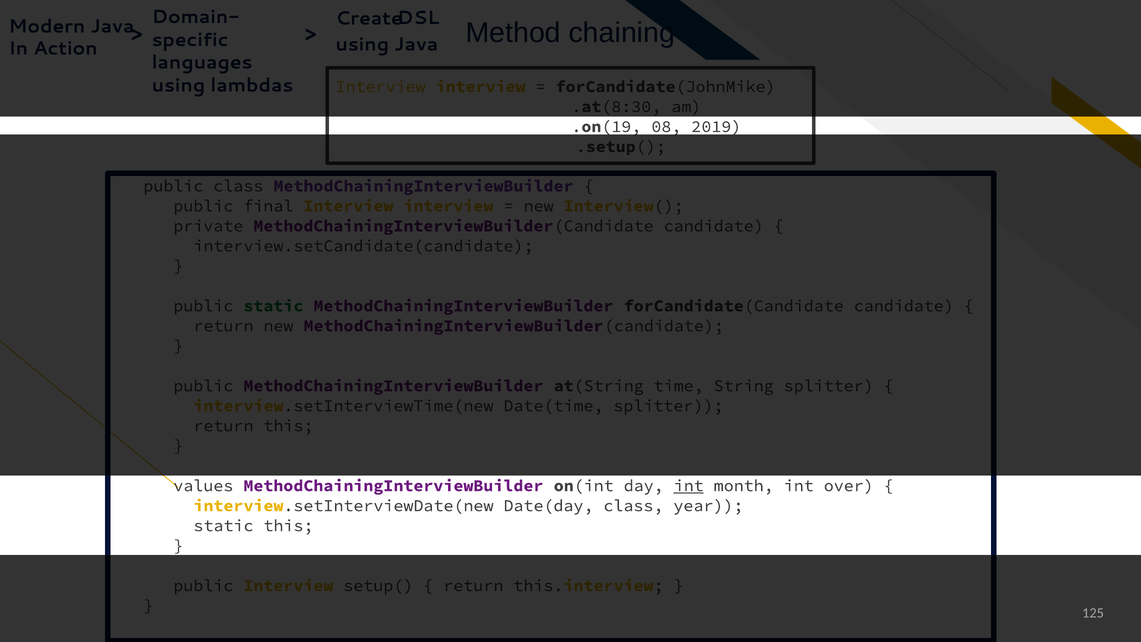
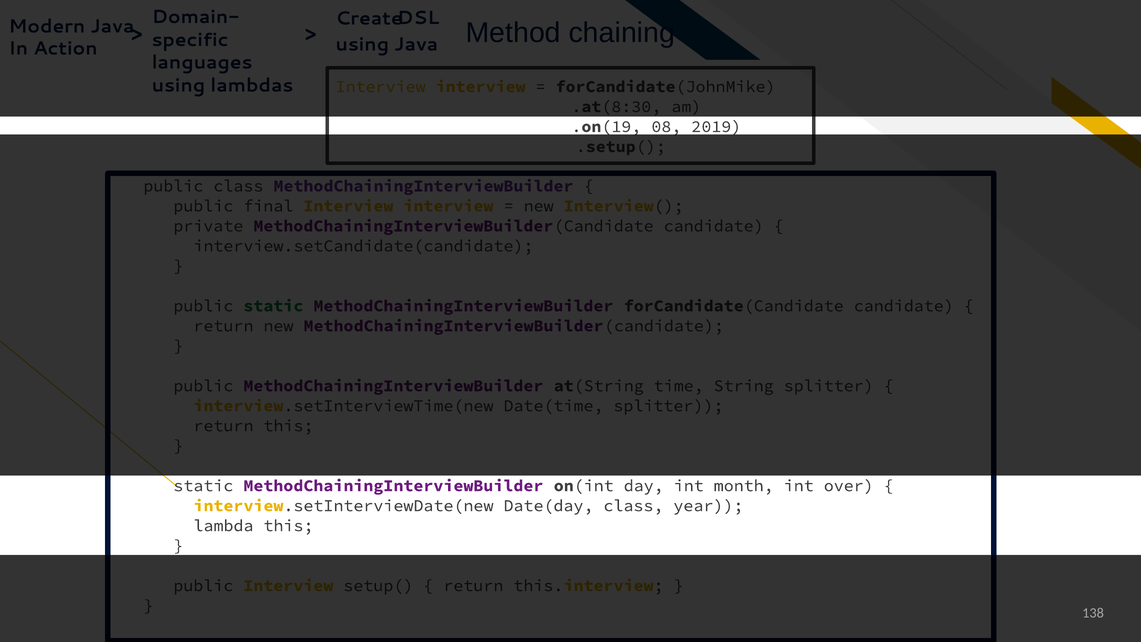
values: values -> static (203, 486)
int underline: present -> none (689, 486)
static: static -> lambda (223, 526)
125: 125 -> 138 (1093, 613)
